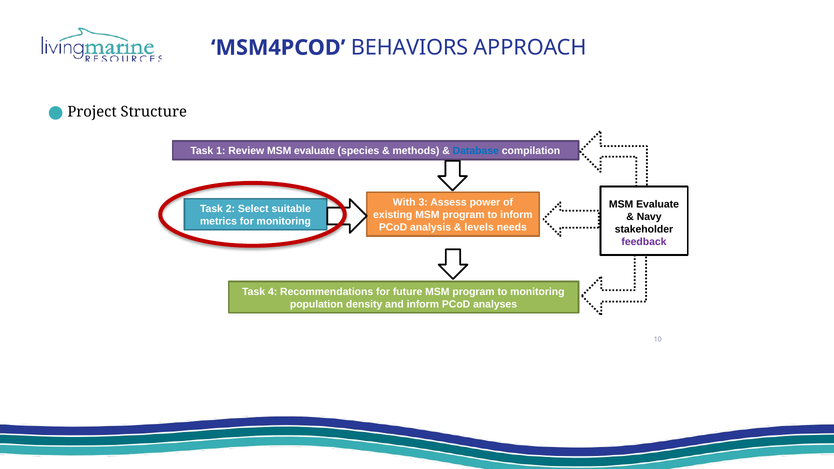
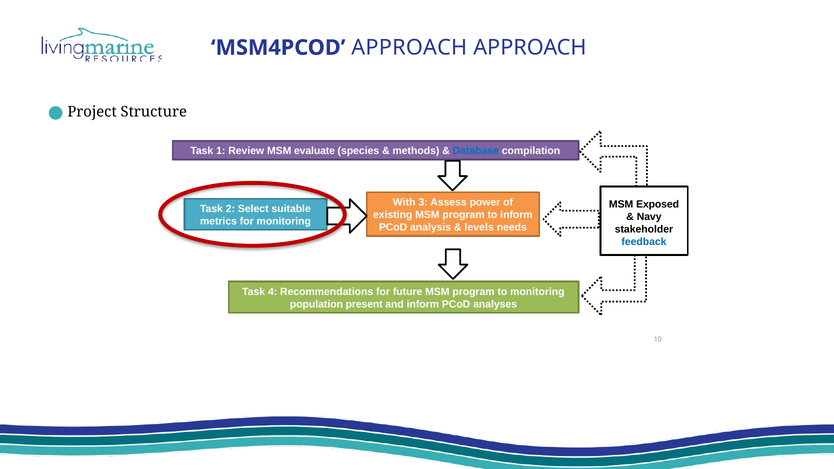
MSM4PCOD BEHAVIORS: BEHAVIORS -> APPROACH (409, 48)
Evaluate: Evaluate -> Exposed (658, 205)
feedback colour: purple -> blue (644, 242)
density: density -> present (364, 304)
